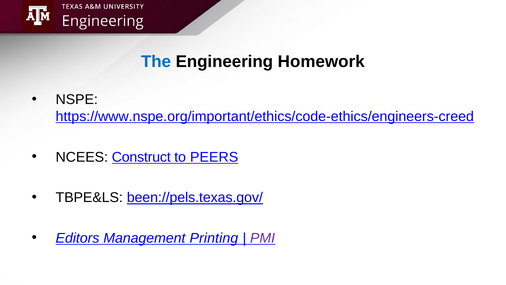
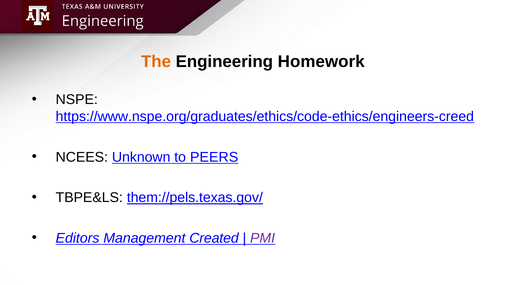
The colour: blue -> orange (156, 61)
https://www.nspe.org/important/ethics/code-ethics/engineers-creed: https://www.nspe.org/important/ethics/code-ethics/engineers-creed -> https://www.nspe.org/graduates/ethics/code-ethics/engineers-creed (265, 116)
Construct: Construct -> Unknown (141, 157)
been://pels.texas.gov/: been://pels.texas.gov/ -> them://pels.texas.gov/ (195, 197)
Printing: Printing -> Created (214, 238)
